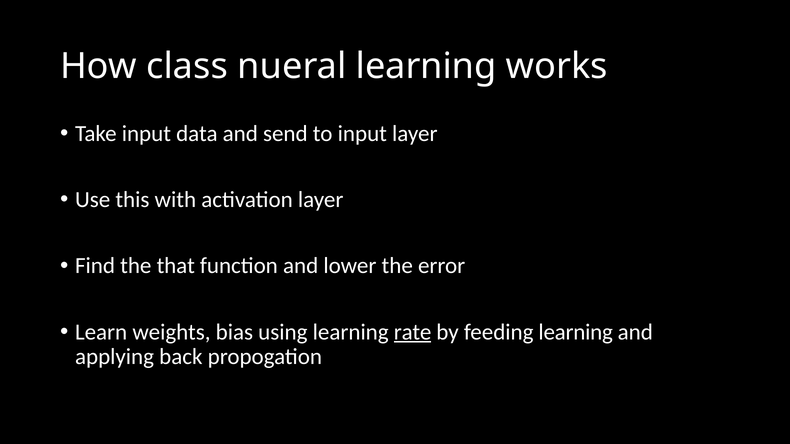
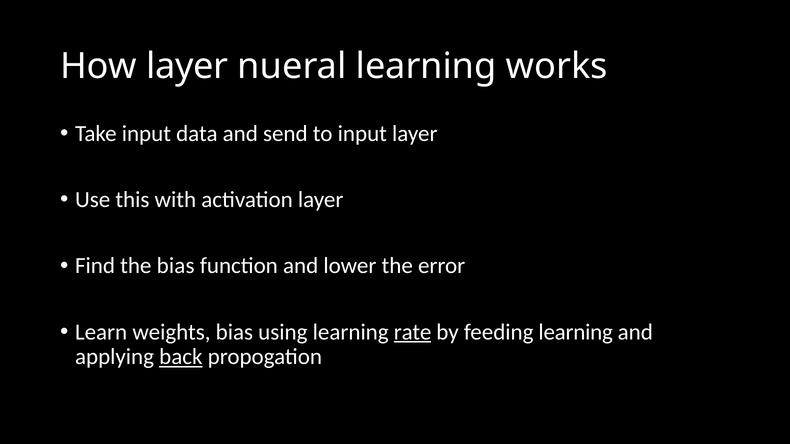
How class: class -> layer (187, 66)
the that: that -> bias (176, 266)
back underline: none -> present (181, 357)
